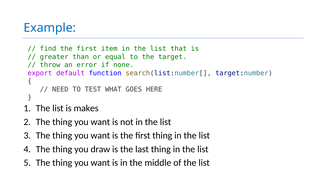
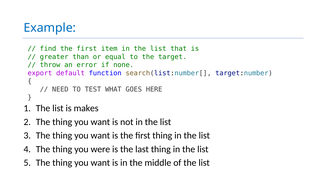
draw: draw -> were (100, 149)
